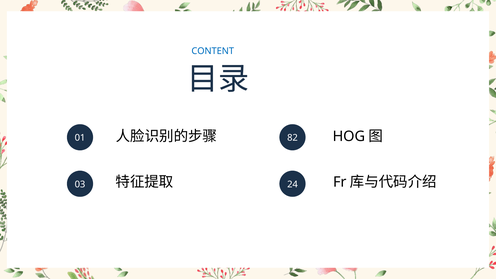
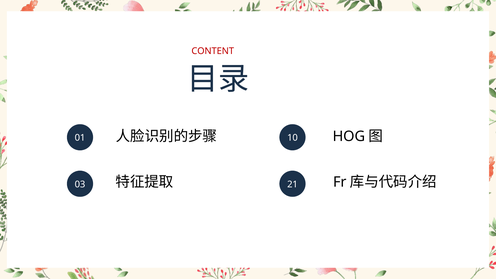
CONTENT colour: blue -> red (213, 51)
82: 82 -> 10 (292, 138)
24: 24 -> 21 (292, 184)
